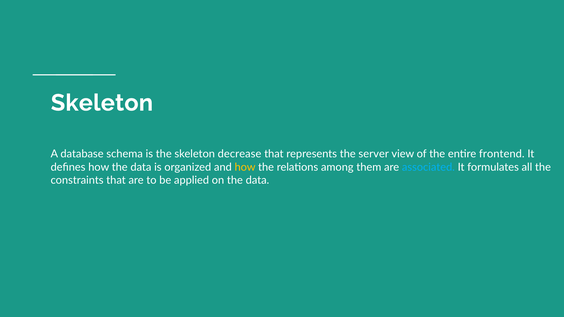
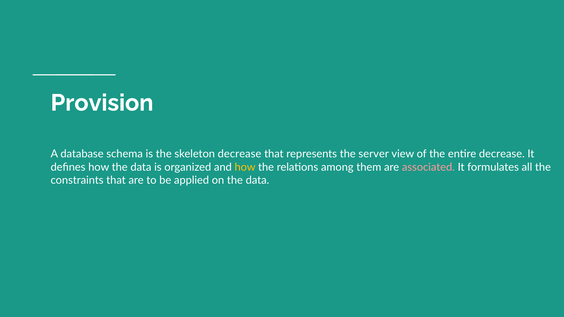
Skeleton: Skeleton -> Provision (102, 103)
entire frontend: frontend -> decrease (502, 154)
associated colour: light blue -> pink (428, 167)
